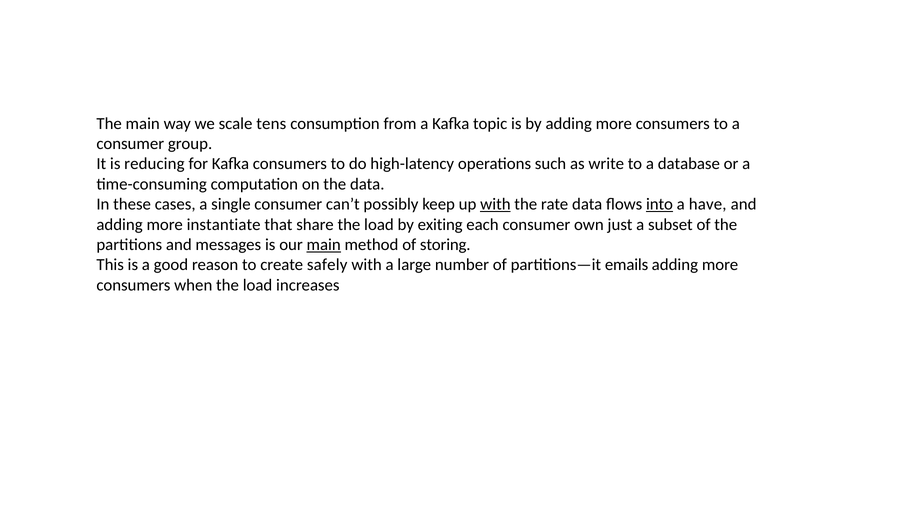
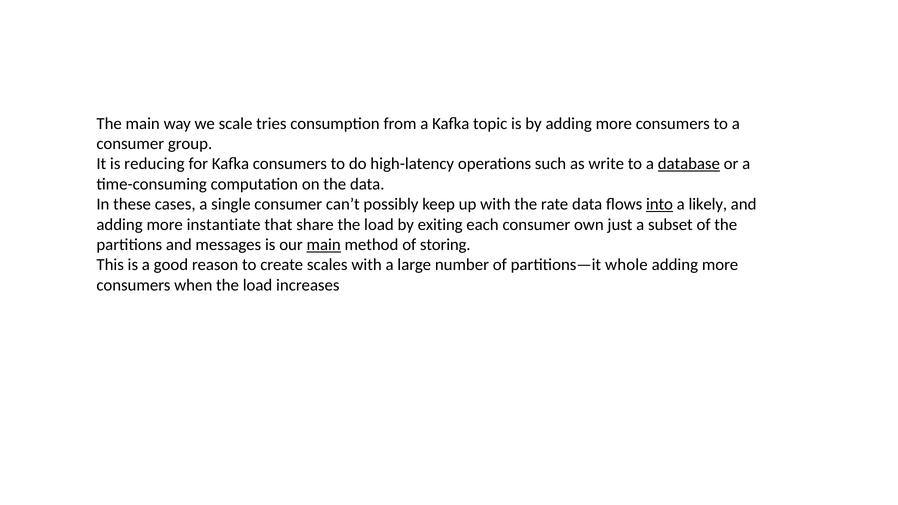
tens: tens -> tries (271, 124)
database underline: none -> present (689, 164)
with underline: present -> none (495, 204)
have: have -> likely (708, 204)
safely: safely -> scales (327, 265)
emails: emails -> whole (626, 265)
